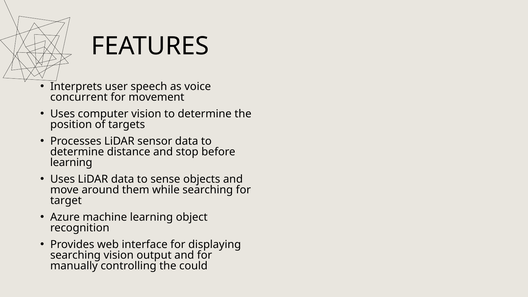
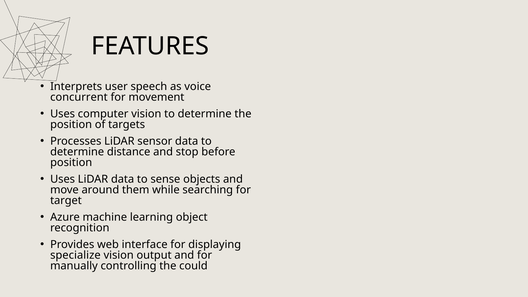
learning: learning -> position (71, 163)
searching: searching -> specialize (75, 255)
